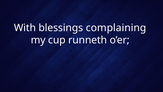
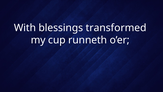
complaining: complaining -> transformed (116, 28)
